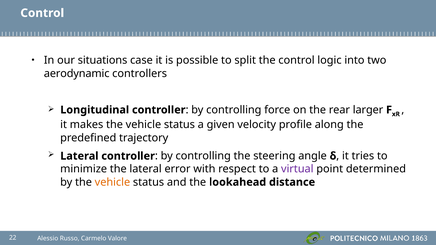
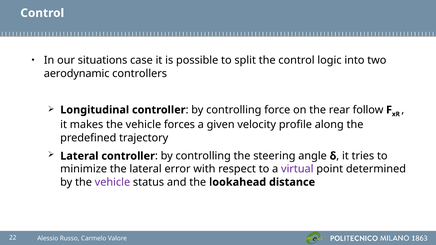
larger: larger -> follow (368, 110)
makes the vehicle status: status -> forces (179, 125)
vehicle colour: orange -> purple (112, 182)
